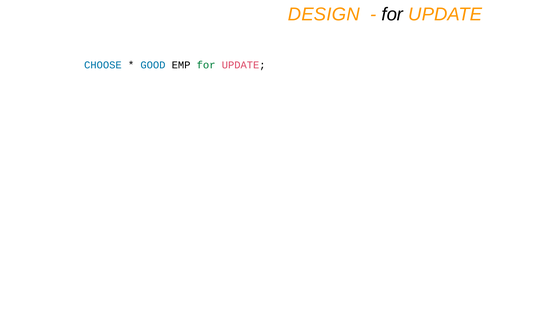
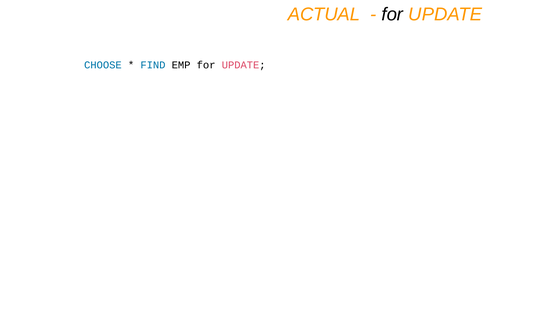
DESIGN: DESIGN -> ACTUAL (324, 14)
GOOD: GOOD -> FIND (153, 65)
for colour: green -> black (206, 65)
